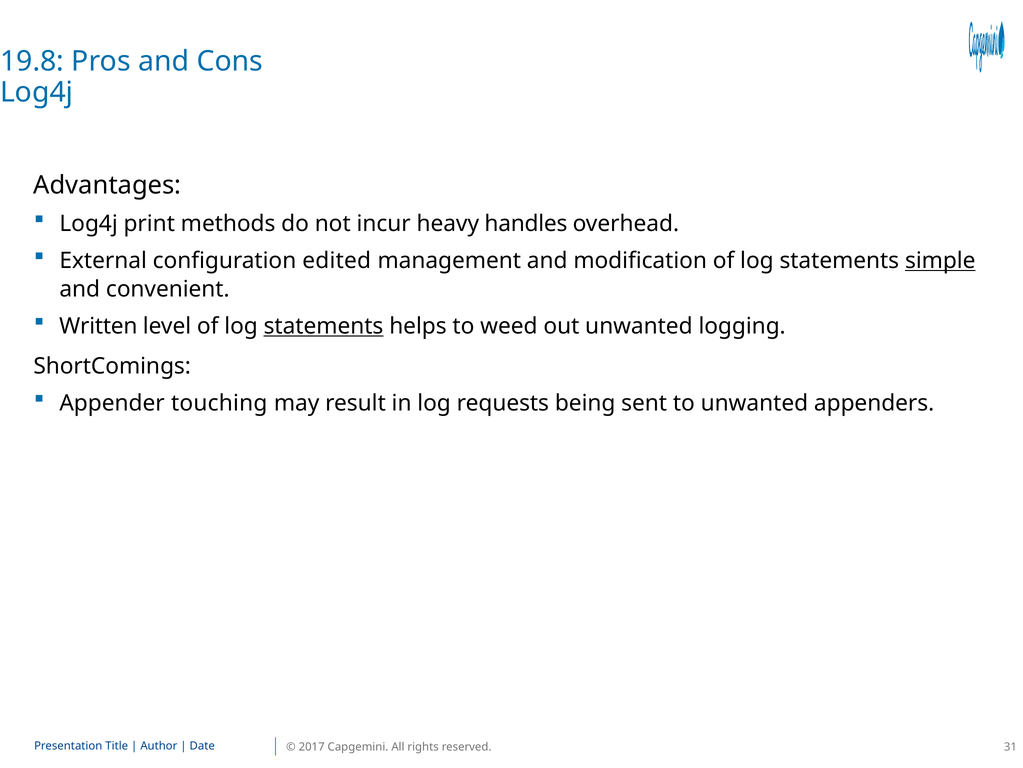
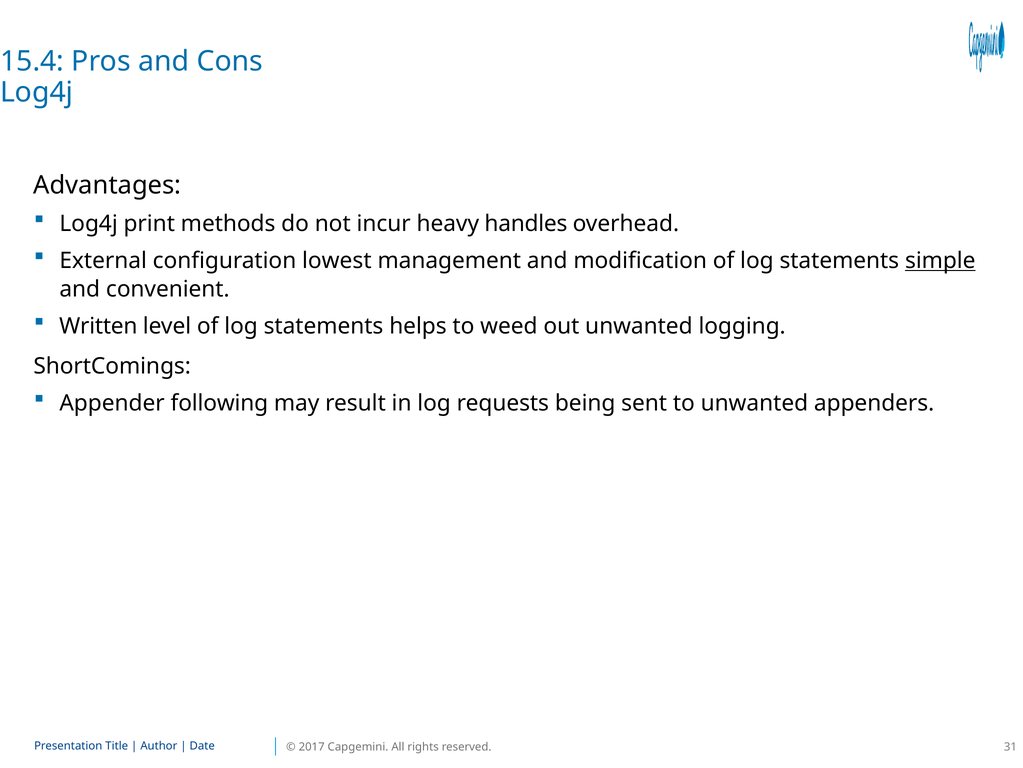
19.8: 19.8 -> 15.4 (32, 61)
edited: edited -> lowest (337, 260)
statements underline: present -> none (323, 326)
touching: touching -> following (219, 403)
